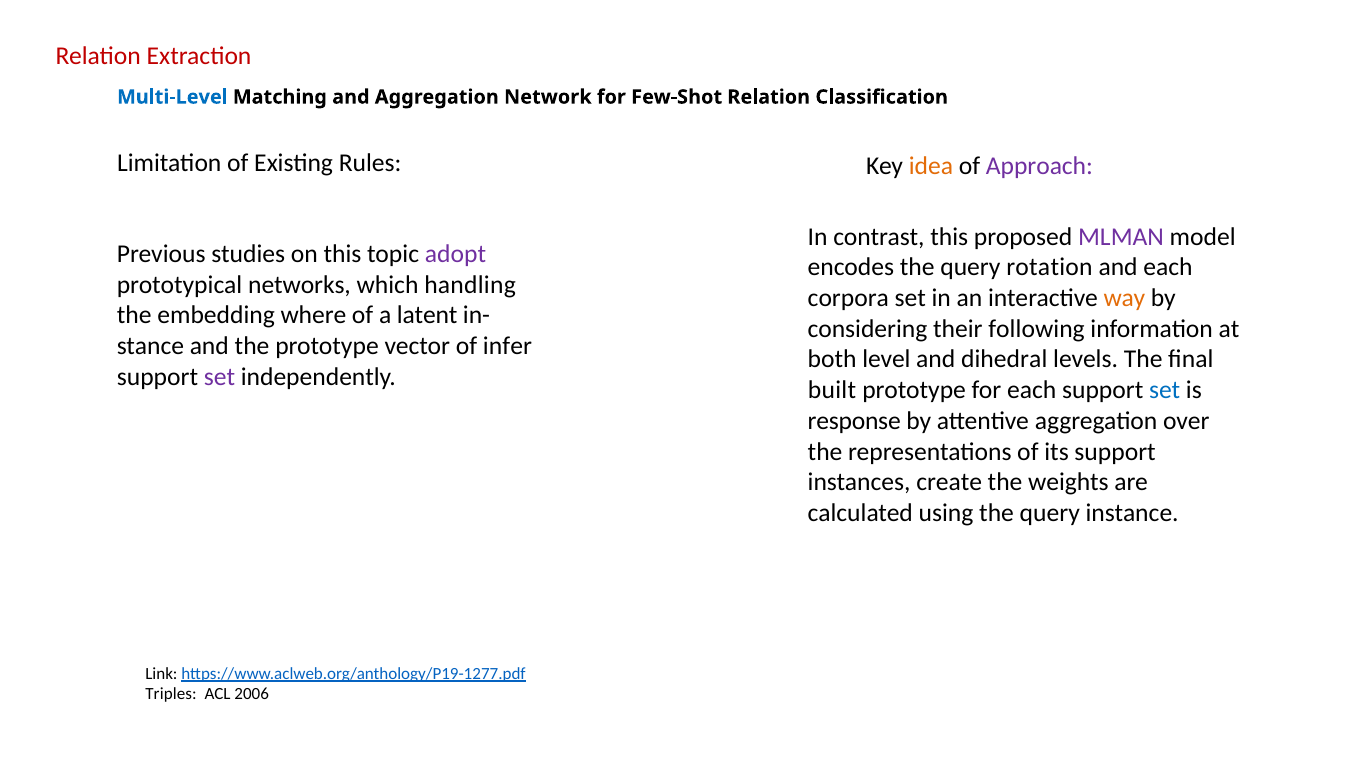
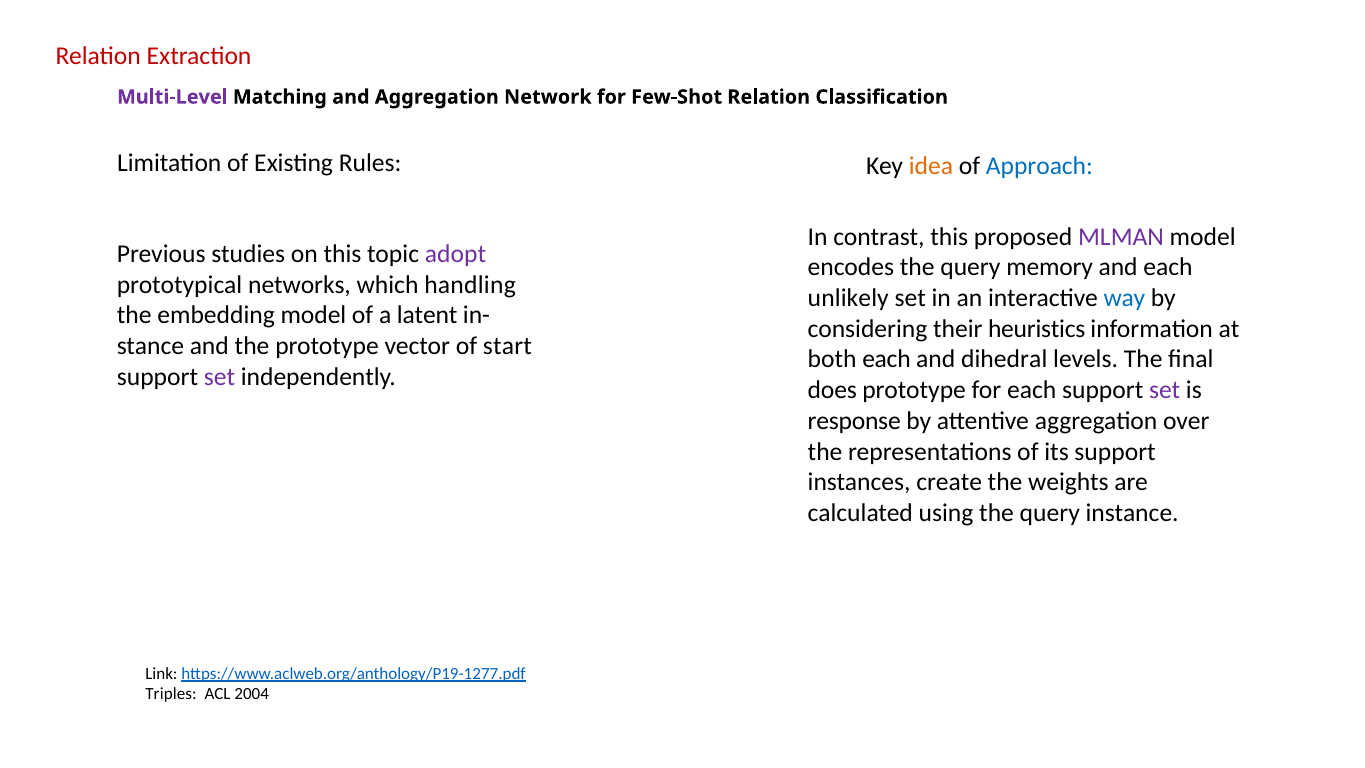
Multi-Level colour: blue -> purple (172, 97)
Approach colour: purple -> blue (1039, 166)
rotation: rotation -> memory (1050, 267)
corpora: corpora -> unlikely (848, 298)
way colour: orange -> blue (1124, 298)
embedding where: where -> model (313, 315)
following: following -> heuristics (1037, 329)
infer: infer -> start (507, 346)
both level: level -> each (886, 359)
built: built -> does (832, 390)
set colour: blue -> purple (1165, 390)
2006: 2006 -> 2004 (252, 694)
